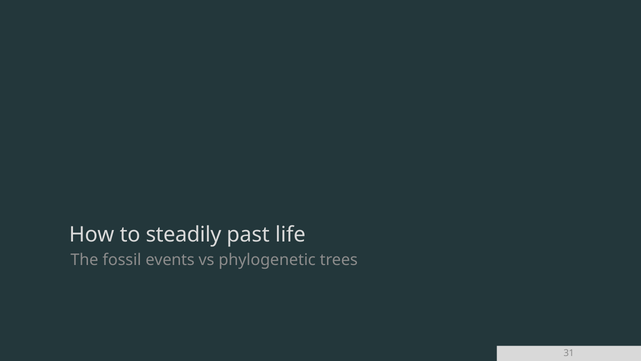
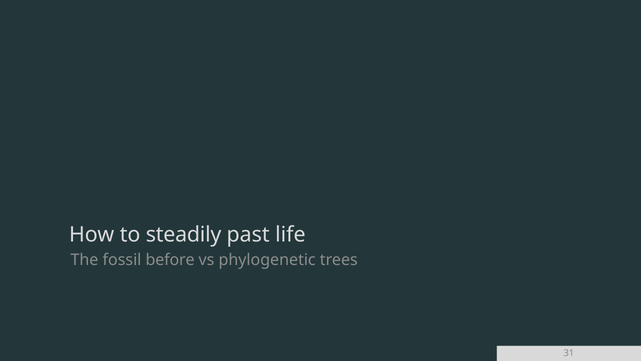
events: events -> before (170, 260)
